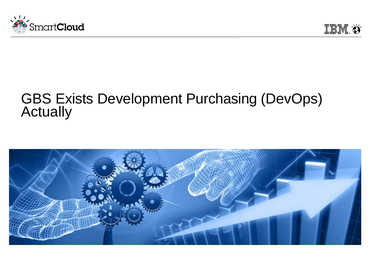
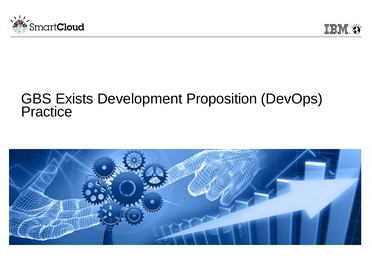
Purchasing: Purchasing -> Proposition (222, 99)
Actually: Actually -> Practice (47, 112)
